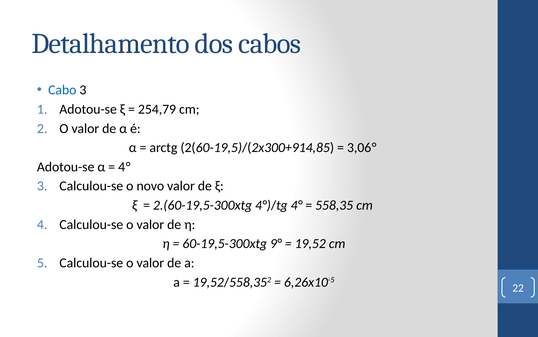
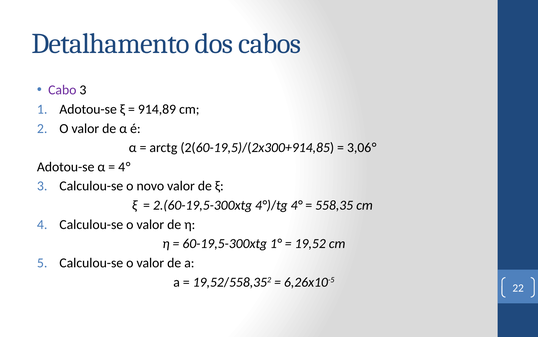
Cabo colour: blue -> purple (62, 90)
254,79: 254,79 -> 914,89 (157, 109)
9°: 9° -> 1° (276, 243)
